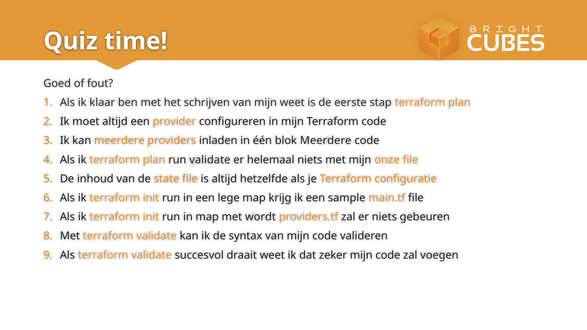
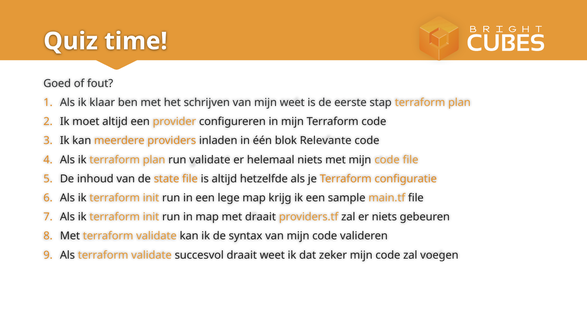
blok Meerdere: Meerdere -> Relevante (326, 141)
met mijn onze: onze -> code (387, 160)
met wordt: wordt -> draait (260, 217)
